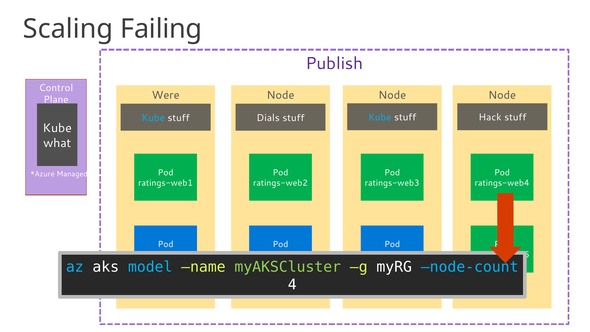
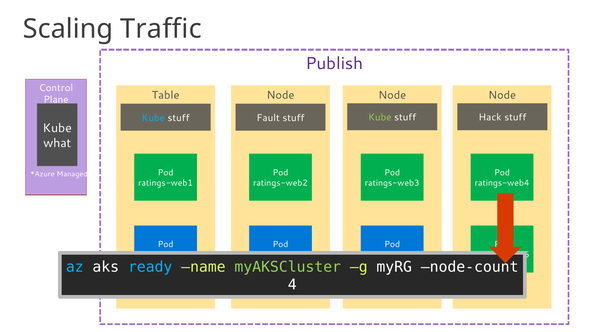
Failing: Failing -> Traffic (161, 29)
Were: Were -> Table (166, 95)
Kube colour: light blue -> light green (380, 117)
Dials: Dials -> Fault (268, 118)
model: model -> ready (150, 267)
node-count colour: light blue -> white (470, 267)
